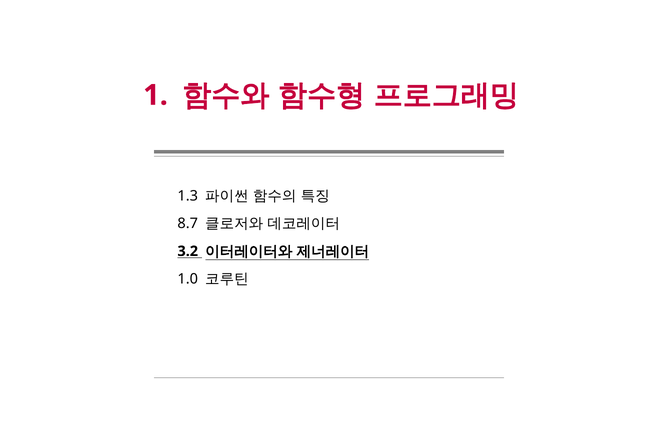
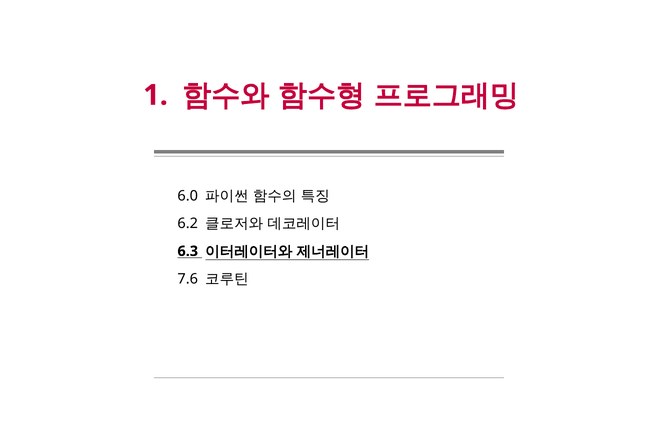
1.3: 1.3 -> 6.0 (188, 196)
8.7: 8.7 -> 6.2 (188, 224)
3.2: 3.2 -> 6.3 (188, 251)
1.0: 1.0 -> 7.6 (188, 279)
